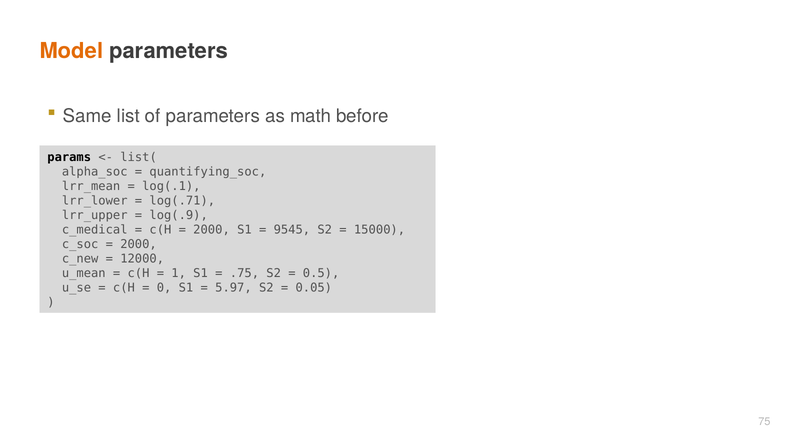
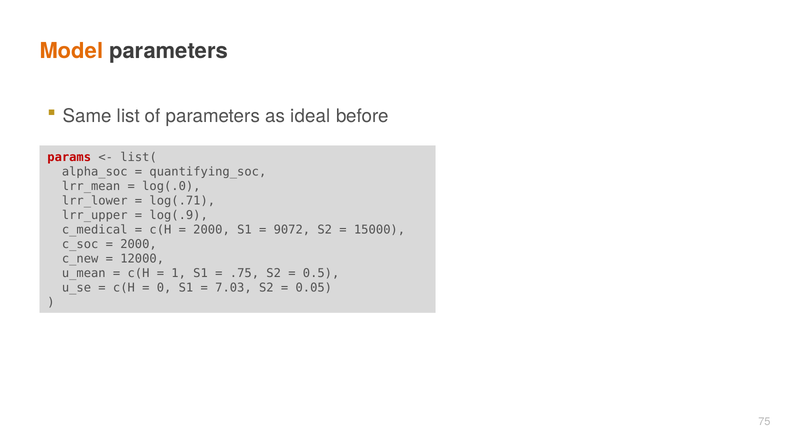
math: math -> ideal (310, 116)
params colour: black -> red (69, 158)
log(.1: log(.1 -> log(.0 (171, 187)
9545: 9545 -> 9072 (292, 230)
5.97: 5.97 -> 7.03 (233, 288)
